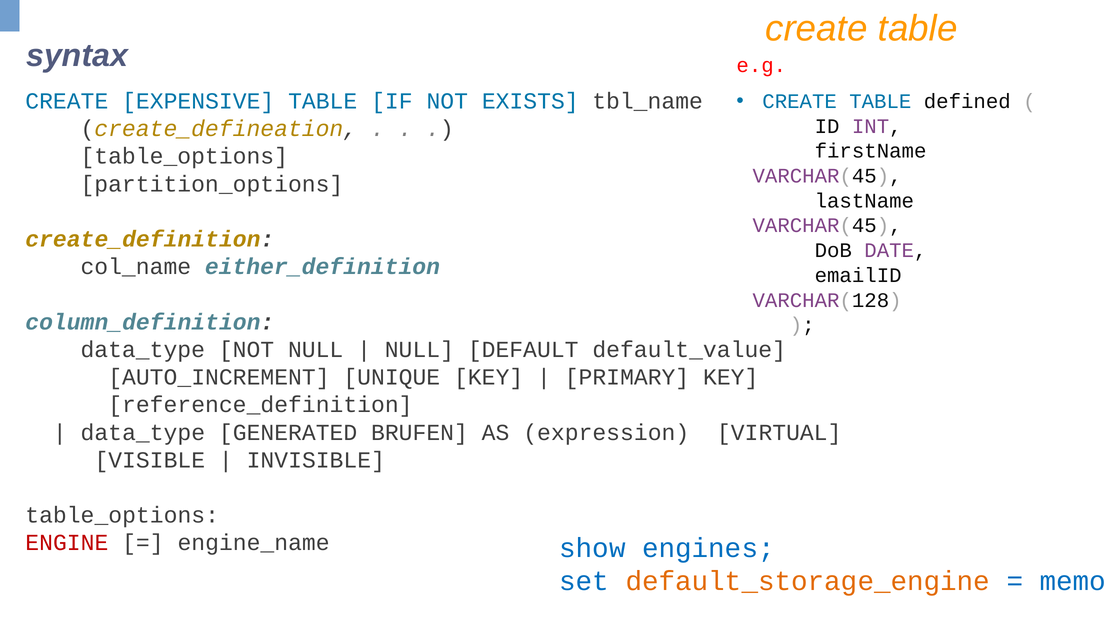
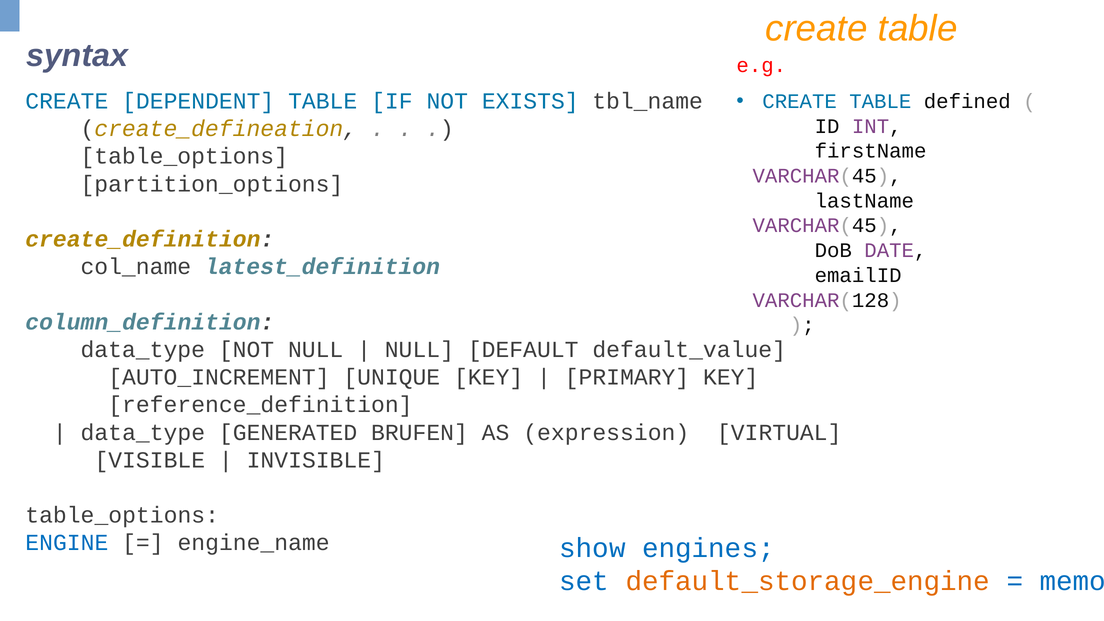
EXPENSIVE: EXPENSIVE -> DEPENDENT (198, 101)
either_definition: either_definition -> latest_definition (322, 267)
ENGINE colour: red -> blue (67, 543)
